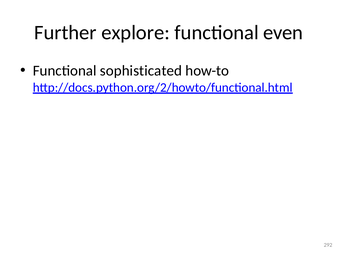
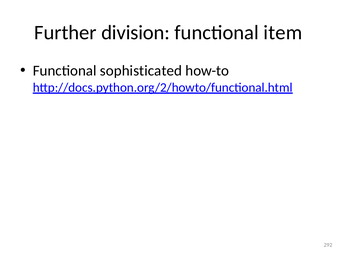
explore: explore -> division (136, 33)
even: even -> item (283, 33)
